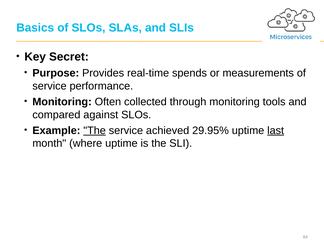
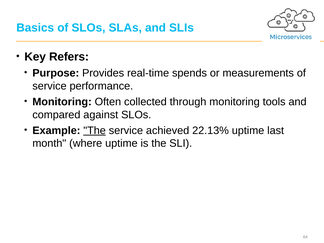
Secret: Secret -> Refers (69, 57)
29.95%: 29.95% -> 22.13% (211, 130)
last underline: present -> none (276, 130)
